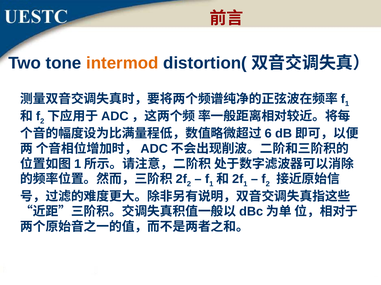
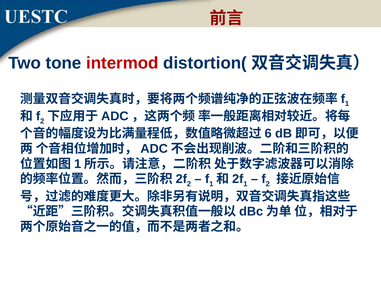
intermod colour: orange -> red (122, 63)
